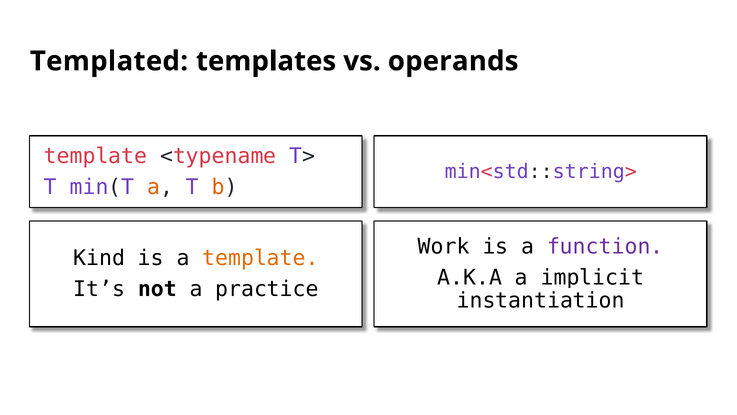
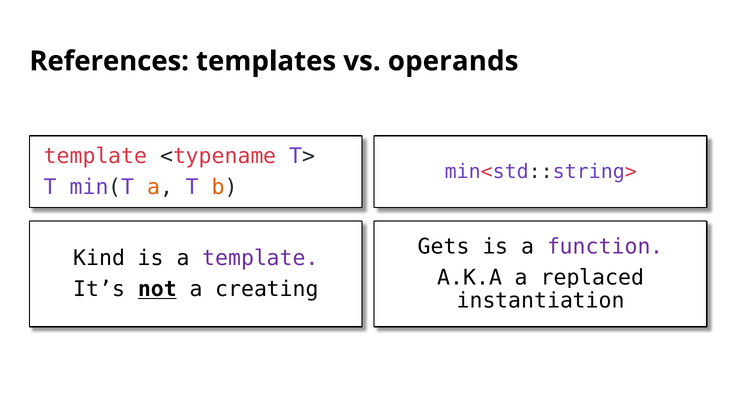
Templated: Templated -> References (109, 61)
Work: Work -> Gets (444, 246)
template colour: orange -> purple (261, 258)
implicit: implicit -> replaced (592, 277)
not underline: none -> present (157, 289)
practice: practice -> creating (267, 289)
